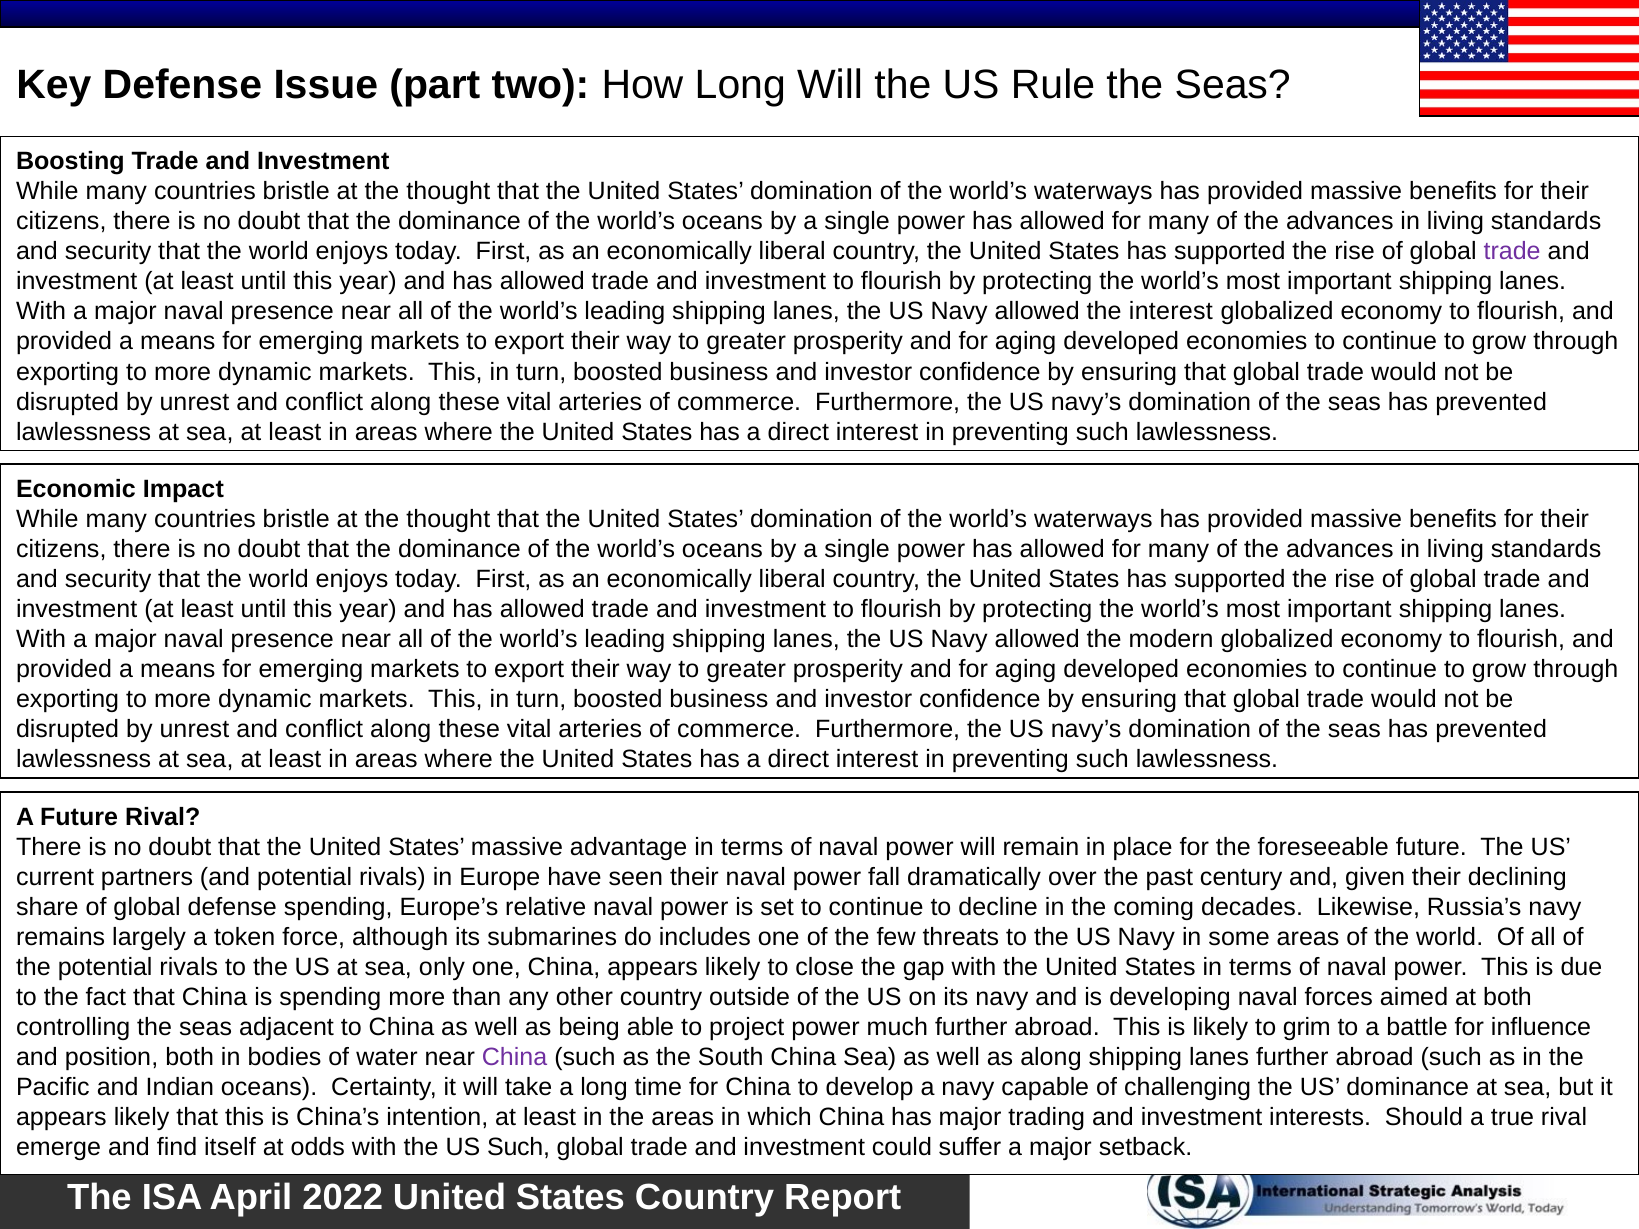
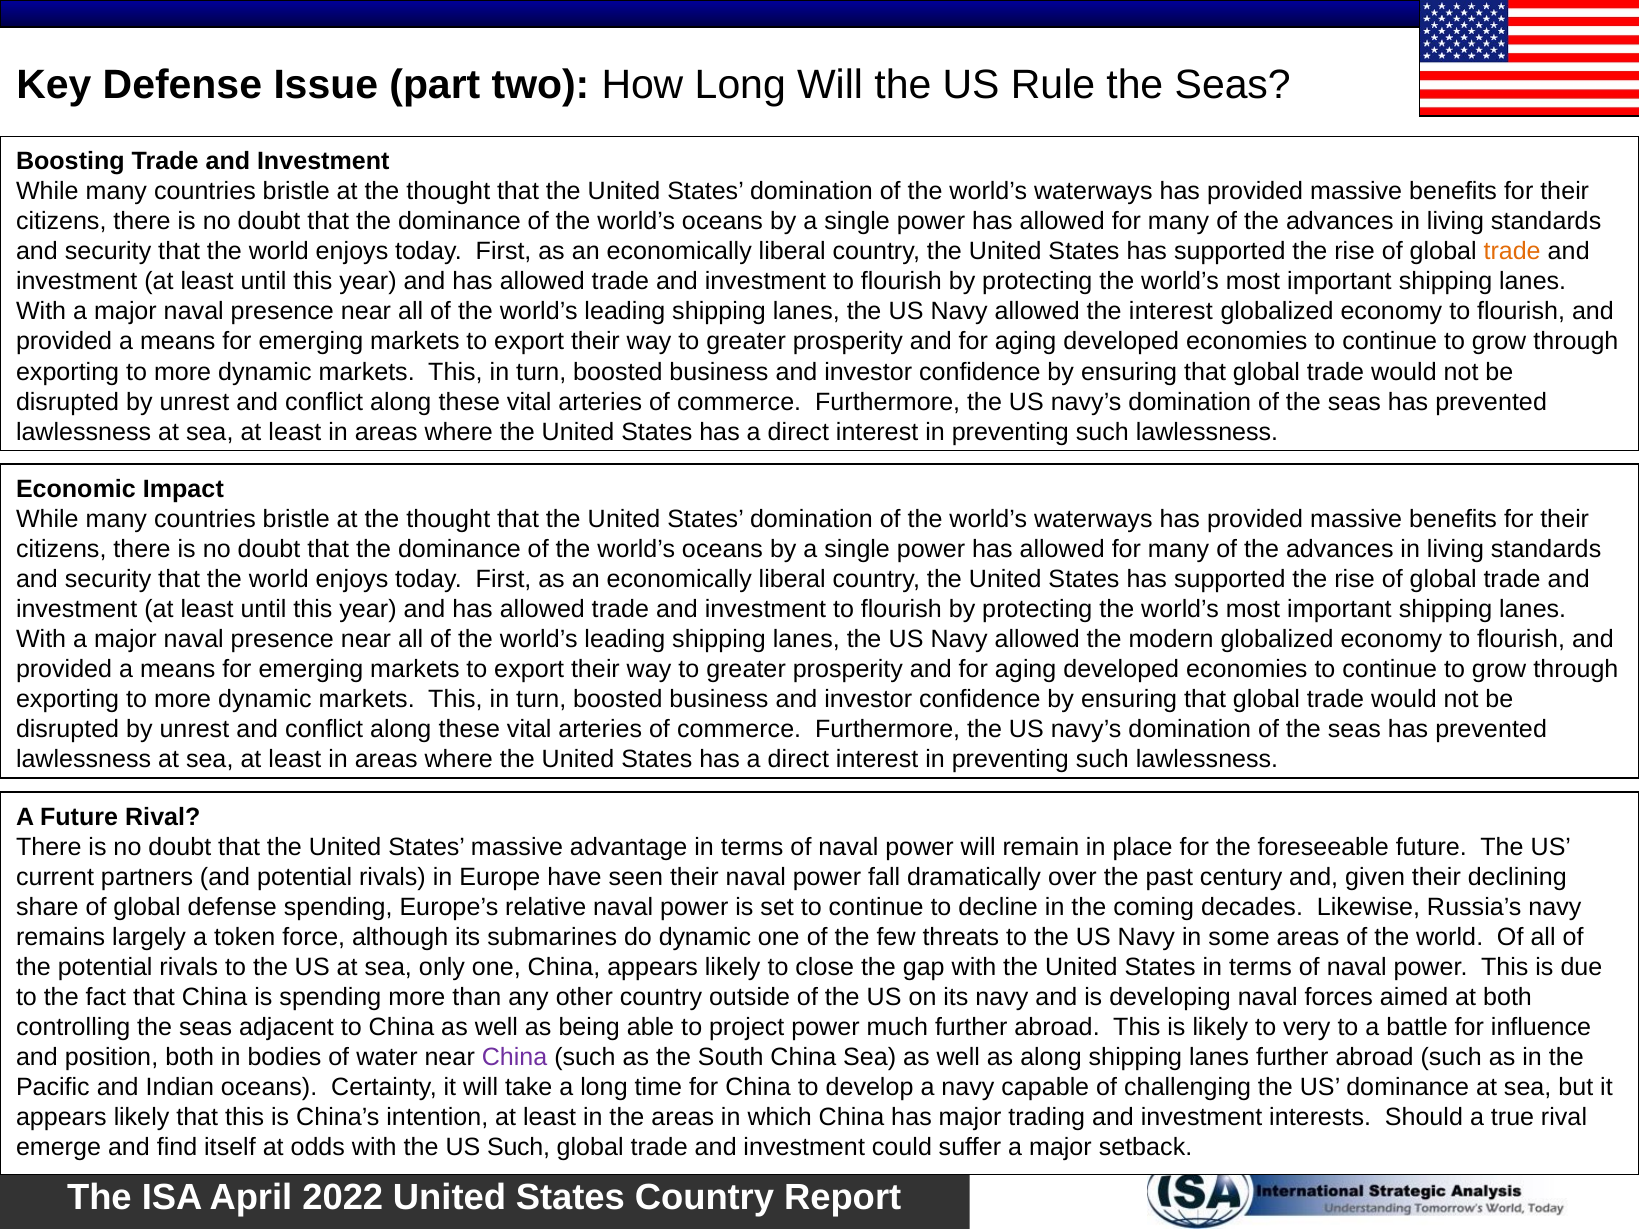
trade colour: purple -> orange (1512, 252)
do includes: includes -> dynamic (705, 937)
grim: grim -> very (1307, 1028)
